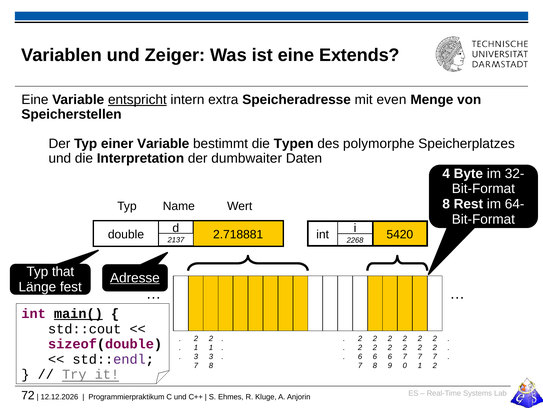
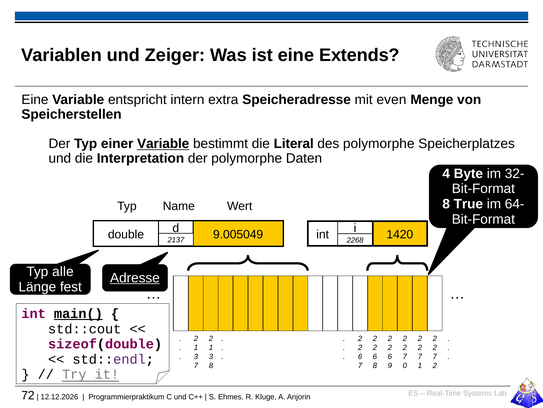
entspricht underline: present -> none (137, 100)
Variable underline: none -> present (163, 143)
Typen: Typen -> Literal (294, 143)
der dumbwaiter: dumbwaiter -> polymorphe (247, 158)
Rest: Rest -> True (468, 204)
2.718881: 2.718881 -> 9.005049 (238, 234)
5420: 5420 -> 1420 (400, 234)
that: that -> alle (63, 271)
